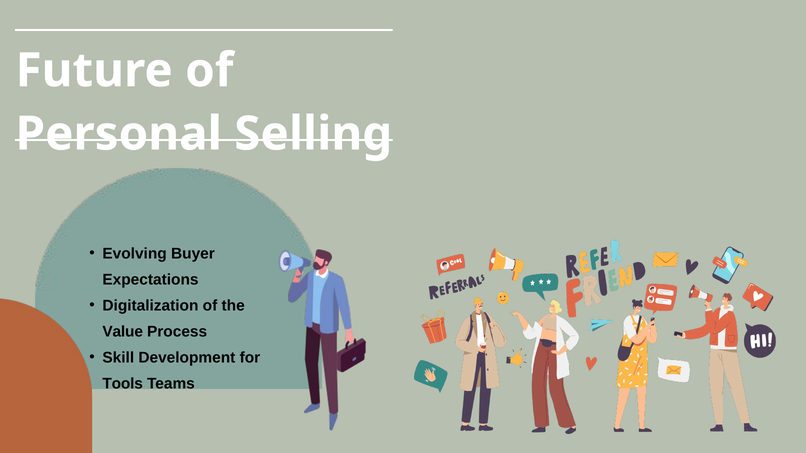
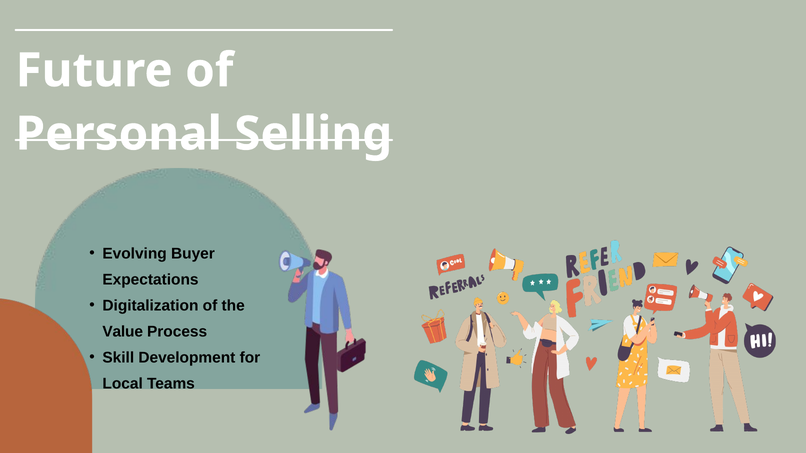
Tools: Tools -> Local (123, 384)
